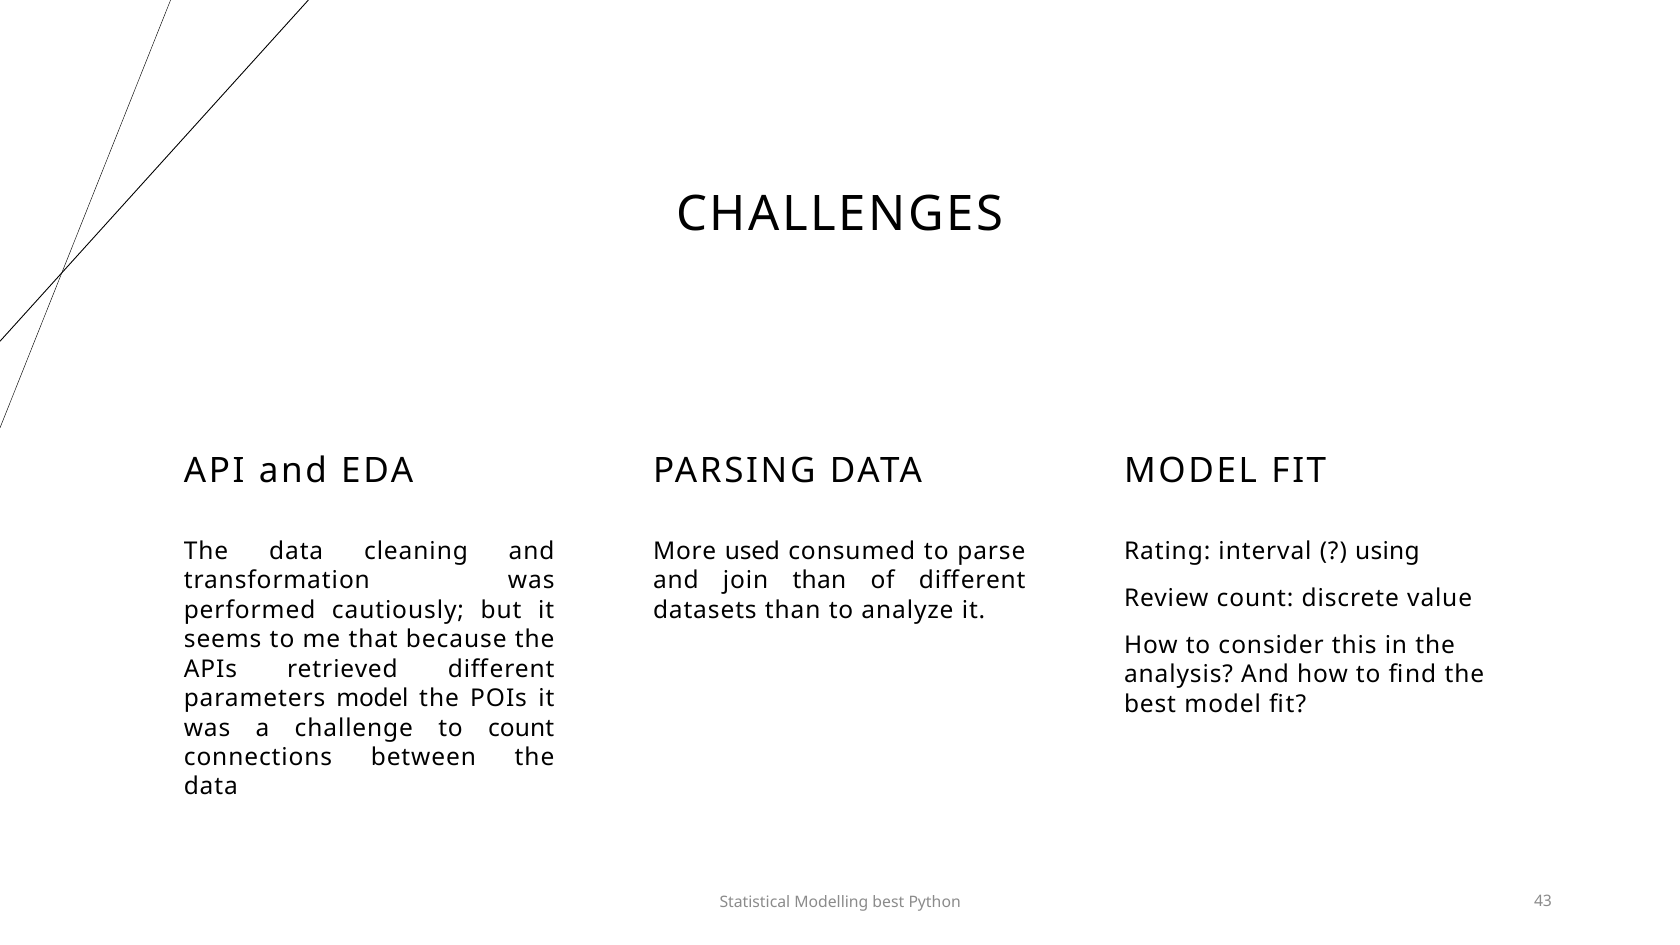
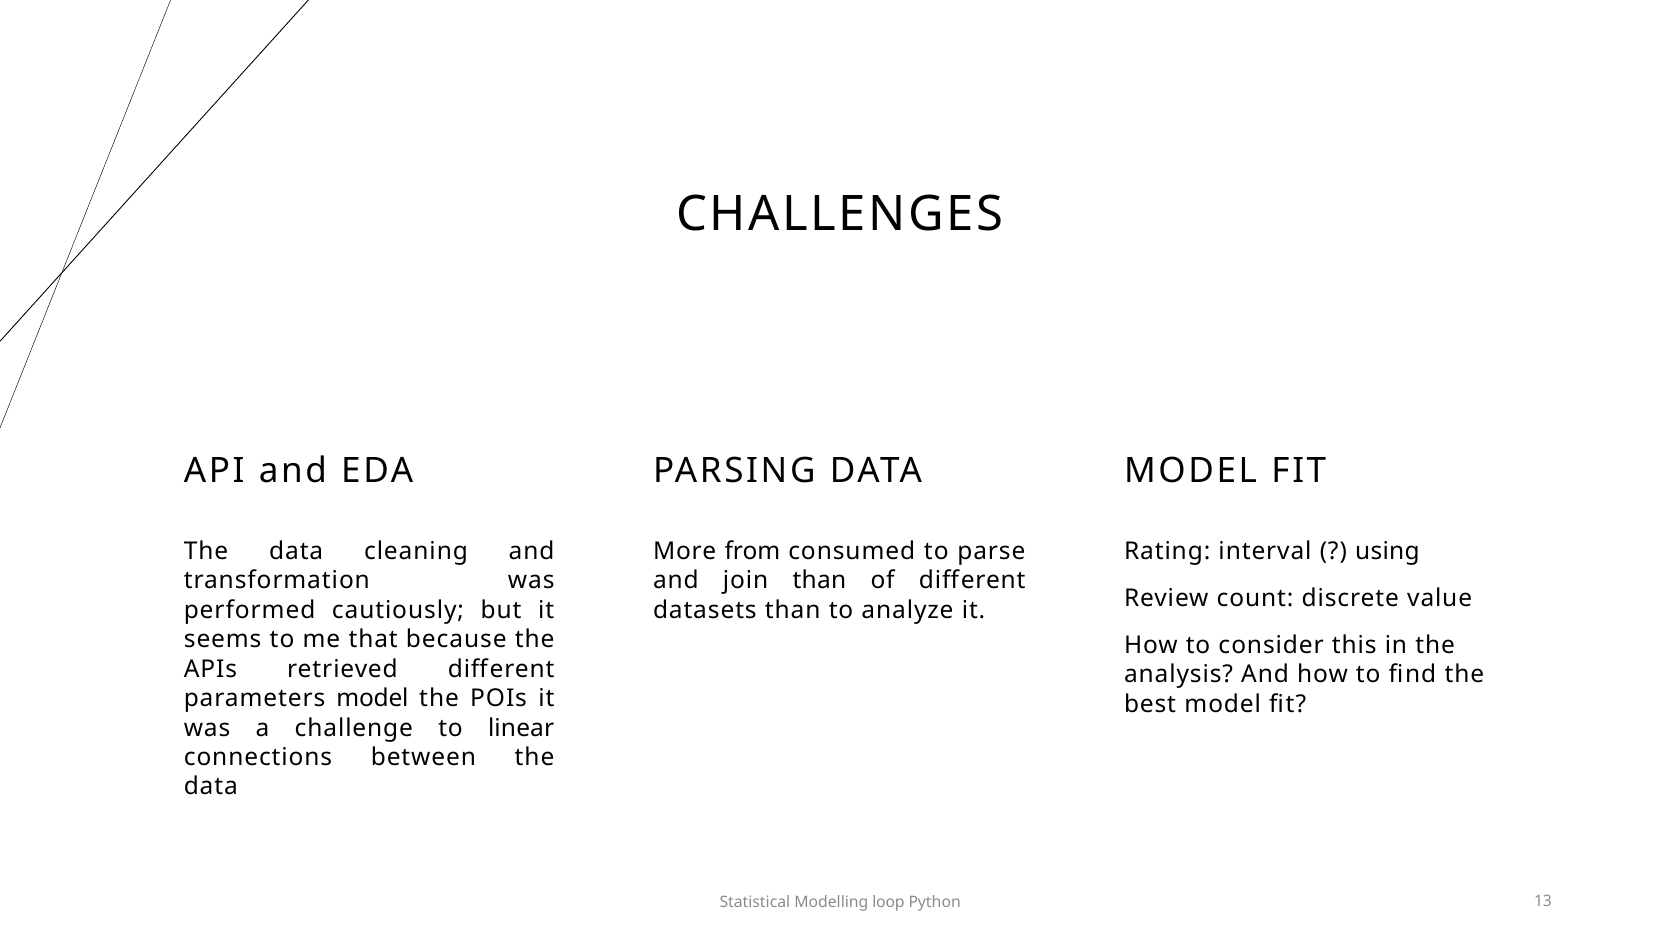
used: used -> from (752, 551)
to count: count -> linear (521, 728)
Modelling best: best -> loop (888, 902)
43: 43 -> 13 (1543, 901)
